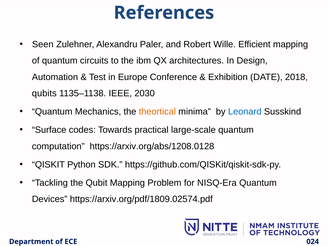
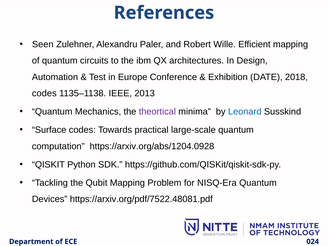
qubits: qubits -> codes (44, 93)
2030: 2030 -> 2013 (145, 93)
theortical colour: orange -> purple (157, 112)
https://arxiv.org/abs/1208.0128: https://arxiv.org/abs/1208.0128 -> https://arxiv.org/abs/1204.0928 (152, 146)
https://arxiv.org/pdf/1809.02574.pdf: https://arxiv.org/pdf/1809.02574.pdf -> https://arxiv.org/pdf/7522.48081.pdf (141, 199)
